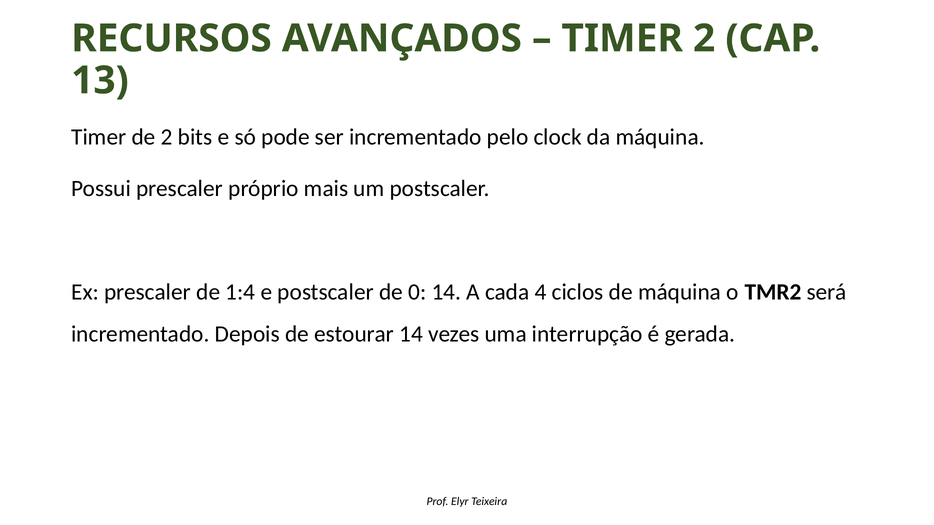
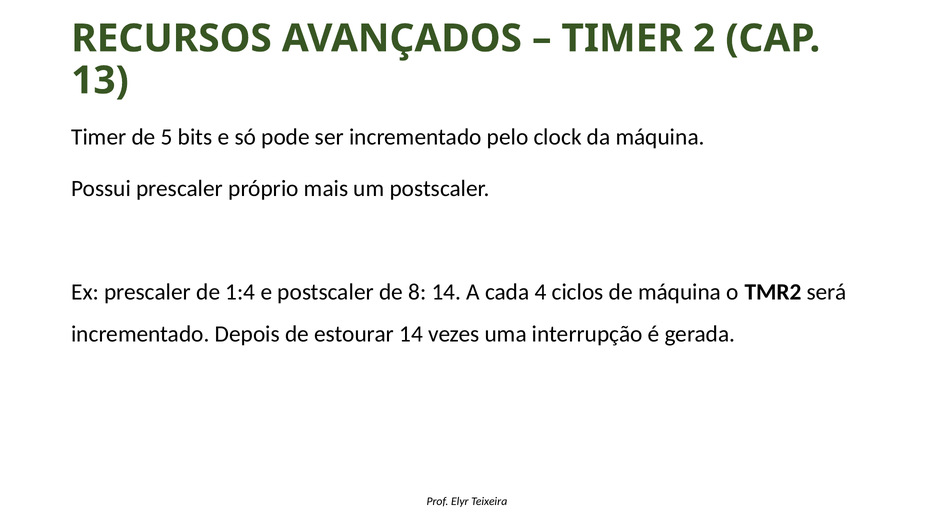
de 2: 2 -> 5 (167, 137)
0: 0 -> 8 (417, 292)
